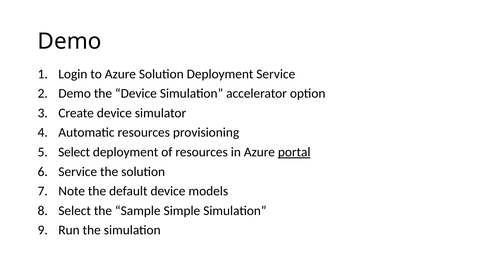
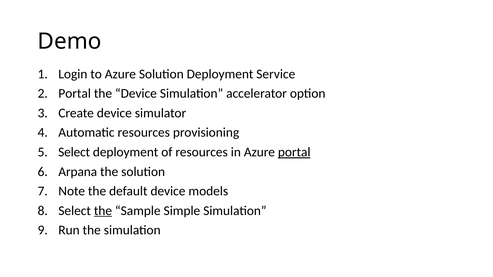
Demo: Demo -> Portal (75, 94)
Service: Service -> Arpana (78, 172)
the underline: none -> present (103, 211)
